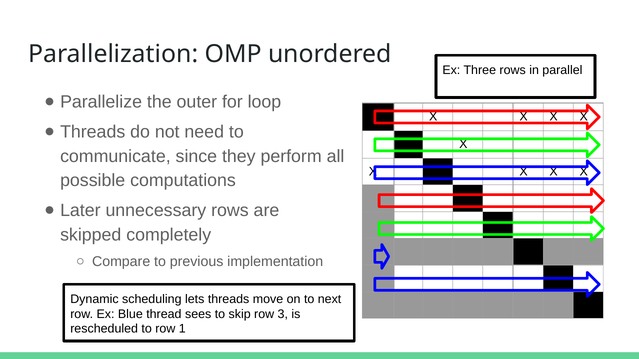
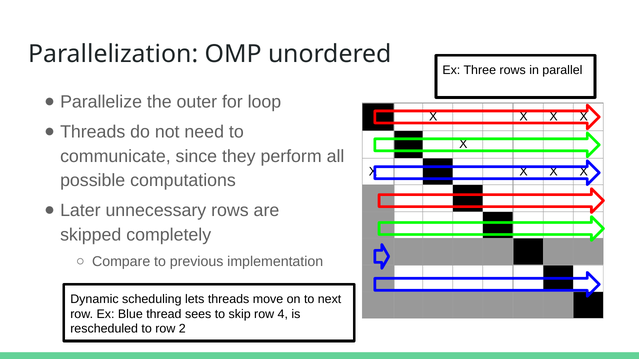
3: 3 -> 4 (283, 314)
1: 1 -> 2 (182, 329)
